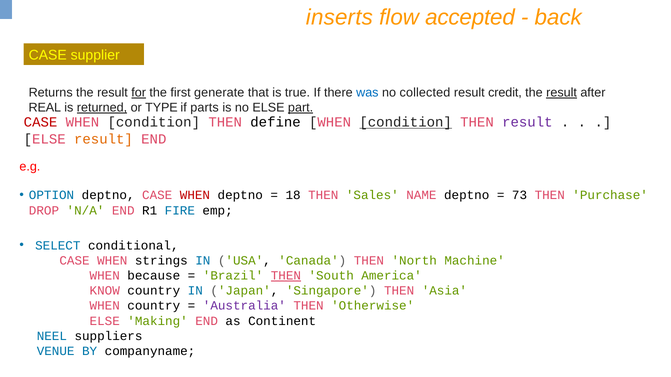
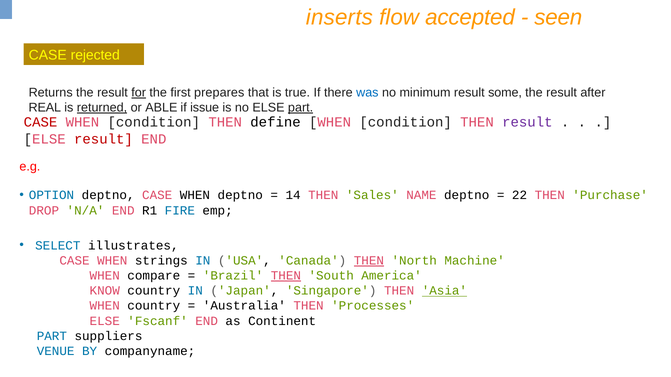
back: back -> seen (558, 17)
supplier: supplier -> rejected (95, 55)
generate: generate -> prepares (219, 93)
collected: collected -> minimum (425, 93)
credit: credit -> some (505, 93)
result underline: present -> none (562, 93)
TYPE: TYPE -> ABLE (161, 108)
parts: parts -> issue (205, 108)
condition underline: present -> none (406, 122)
result colour: orange -> red (103, 139)
WHEN colour: red -> black (195, 196)
18: 18 -> 14 (293, 196)
73: 73 -> 22 (520, 196)
conditional: conditional -> illustrates (133, 246)
THEN underline: none -> present (369, 261)
because: because -> compare (154, 276)
Asia underline: none -> present (444, 291)
Australia colour: purple -> black (244, 306)
Otherwise: Otherwise -> Processes (373, 306)
Making: Making -> Fscanf (158, 321)
NEEL: NEEL -> PART (52, 336)
